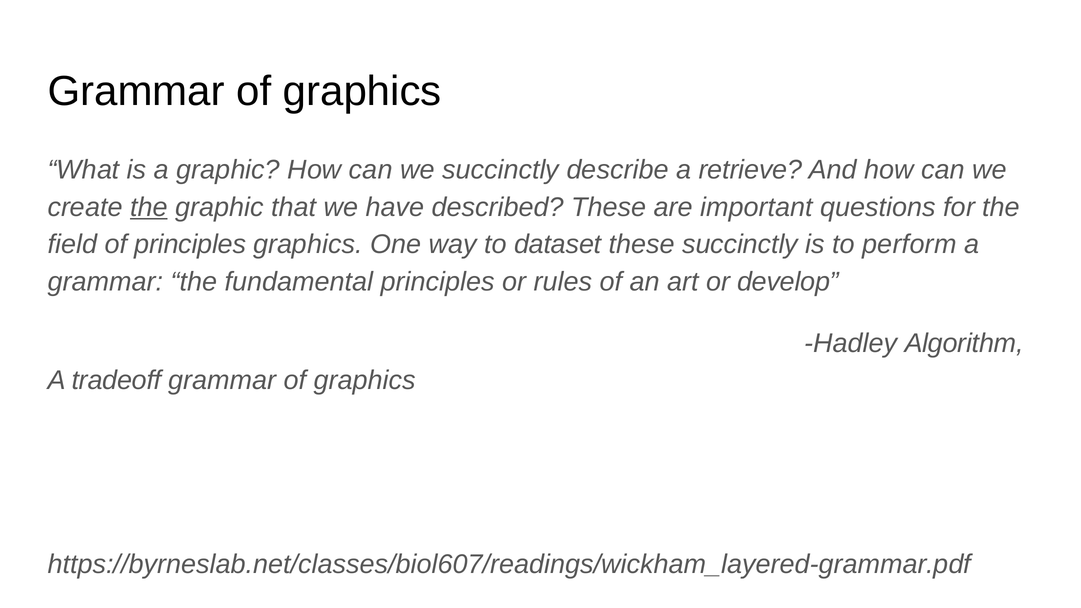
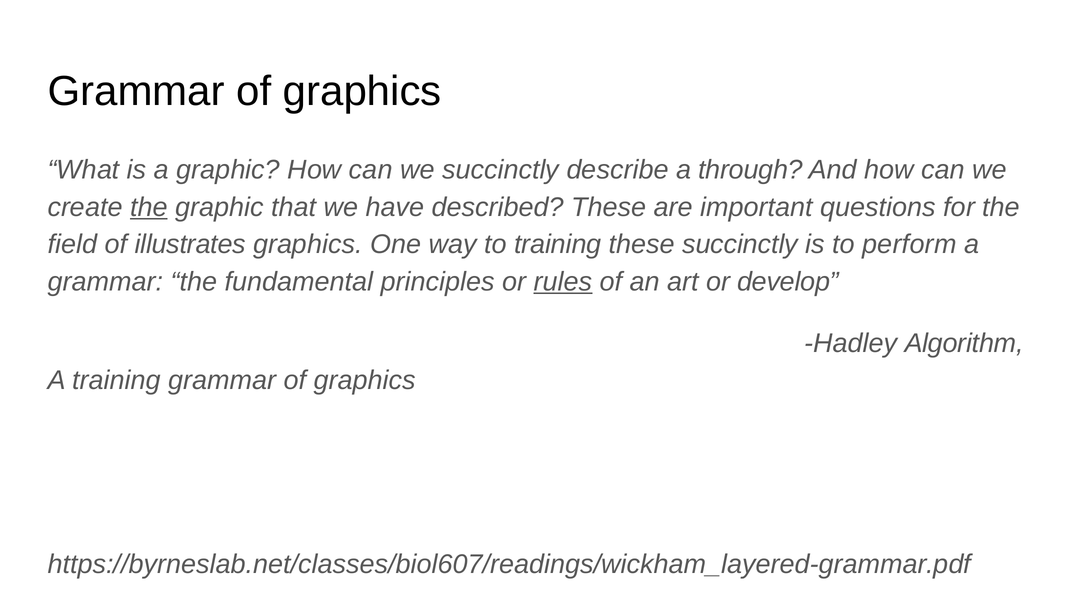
retrieve: retrieve -> through (751, 170)
of principles: principles -> illustrates (190, 245)
to dataset: dataset -> training (558, 245)
rules underline: none -> present (563, 282)
A tradeoff: tradeoff -> training (116, 380)
